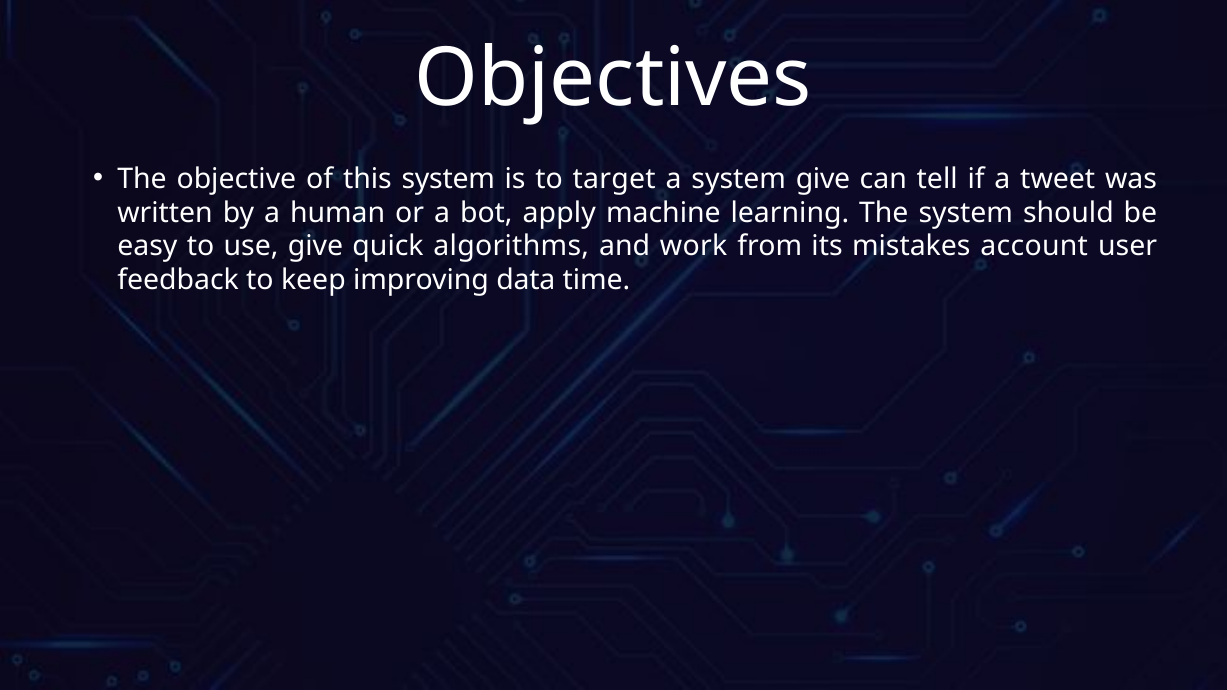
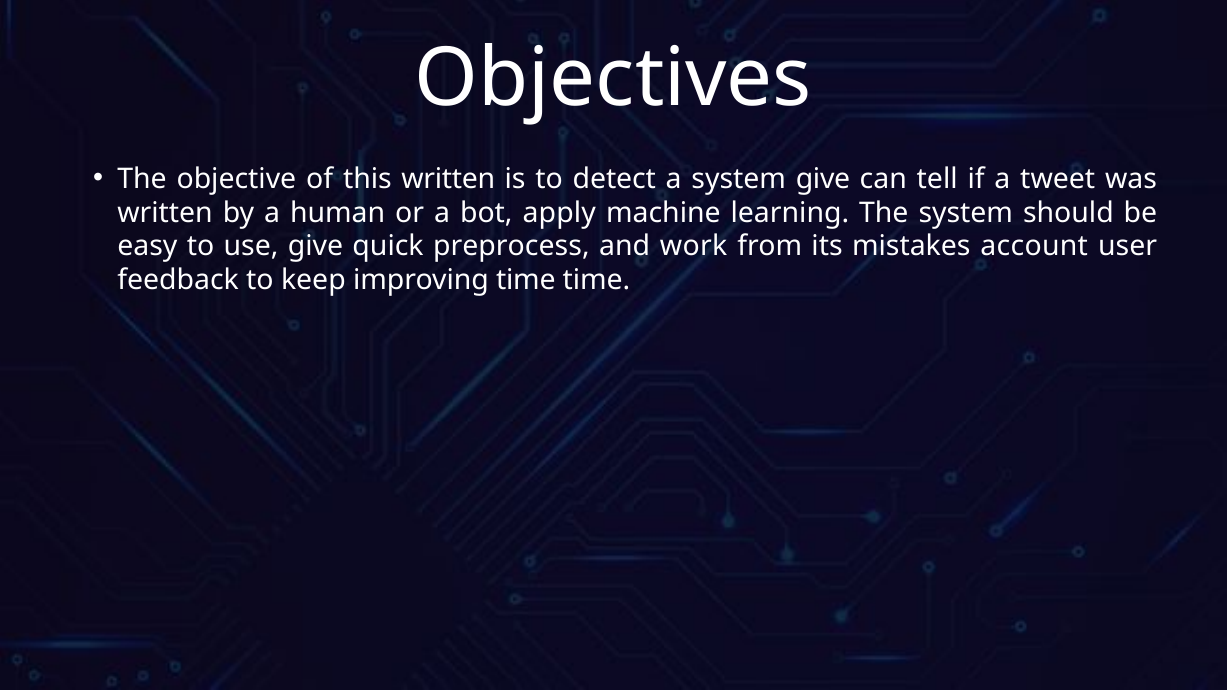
this system: system -> written (448, 179)
target: target -> detect (614, 179)
algorithms: algorithms -> preprocess (511, 247)
improving data: data -> time (526, 280)
